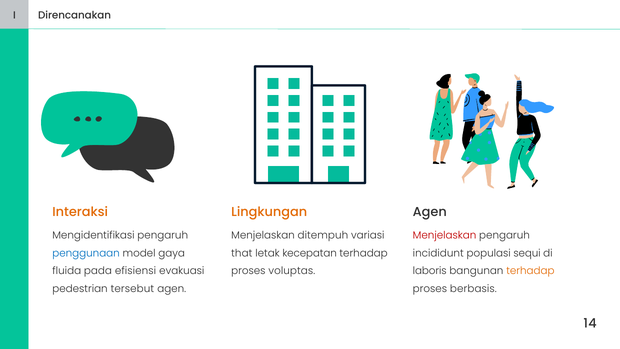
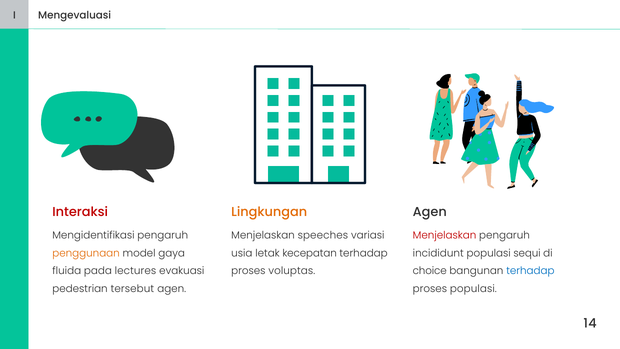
Direncanakan: Direncanakan -> Mengevaluasi (75, 15)
Interaksi colour: orange -> red (80, 212)
ditempuh: ditempuh -> speeches (323, 235)
penggunaan colour: blue -> orange (86, 253)
that: that -> usia (242, 253)
efisiensi: efisiensi -> lectures (135, 271)
laboris: laboris -> choice (430, 271)
terhadap colour: orange -> blue (530, 271)
proses berbasis: berbasis -> populasi (473, 288)
